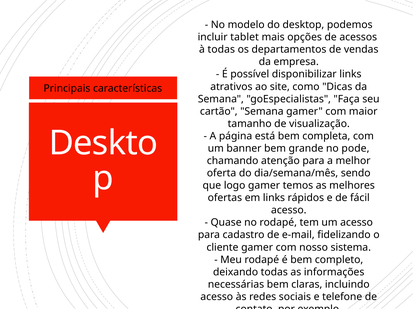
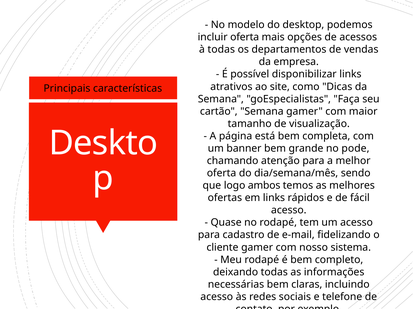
incluir tablet: tablet -> oferta (245, 37)
logo gamer: gamer -> ambos (264, 186)
